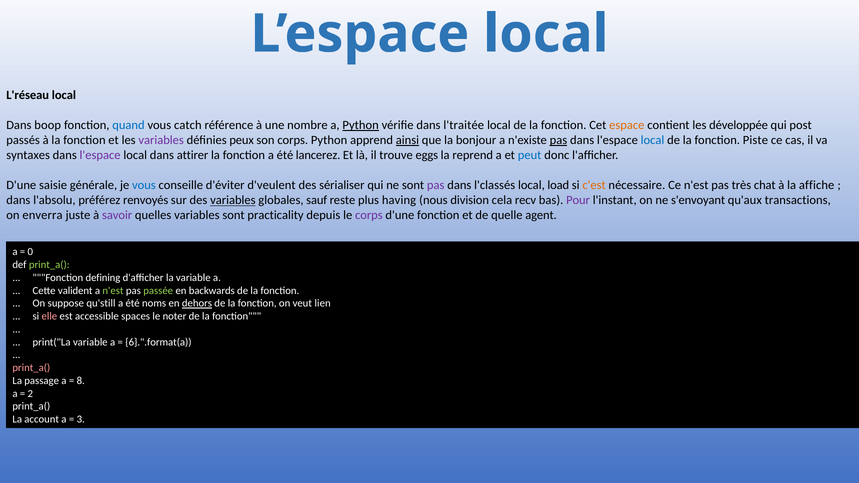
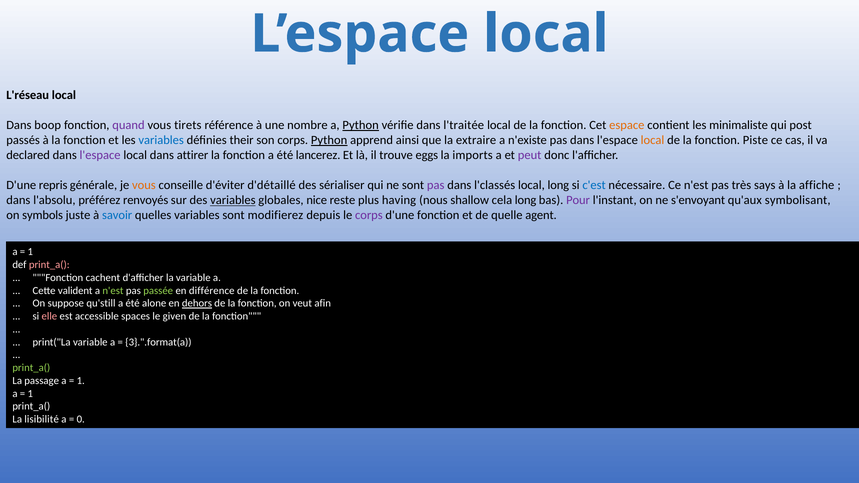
quand colour: blue -> purple (128, 125)
catch: catch -> tirets (188, 125)
développée: développée -> minimaliste (739, 125)
variables colour: purple -> blue (161, 140)
peux: peux -> their (242, 140)
Python underline: none -> present (329, 140)
ainsi underline: present -> none (407, 140)
bonjour: bonjour -> extraire (476, 140)
pas underline: present -> none (558, 140)
local colour: blue -> orange (653, 140)
syntaxes: syntaxes -> declared (28, 155)
reprend: reprend -> imports (473, 155)
peut colour: blue -> purple (530, 155)
saisie: saisie -> repris (53, 185)
vous colour: blue -> orange (144, 185)
d'veulent: d'veulent -> d'détaillé (272, 185)
local load: load -> long (558, 185)
c'est colour: orange -> blue (594, 185)
chat: chat -> says (765, 185)
sauf: sauf -> nice (317, 200)
division: division -> shallow (470, 200)
cela recv: recv -> long (526, 200)
transactions: transactions -> symbolisant (798, 200)
enverra: enverra -> symbols (43, 215)
savoir colour: purple -> blue (117, 215)
practicality: practicality -> modifierez (275, 215)
0: 0 -> 1 (30, 252)
print_a( colour: light green -> pink (49, 265)
defining: defining -> cachent (103, 278)
backwards: backwards -> différence (212, 291)
noms: noms -> alone (154, 303)
lien: lien -> afin (323, 303)
noter: noter -> given (174, 316)
6}.".format(a: 6}.".format(a -> 3}.".format(a (158, 342)
print_a( colour: pink -> light green (31, 368)
8: 8 -> 1 (81, 381)
2: 2 -> 1 (30, 394)
account: account -> lisibilité (42, 419)
3: 3 -> 0 (81, 419)
